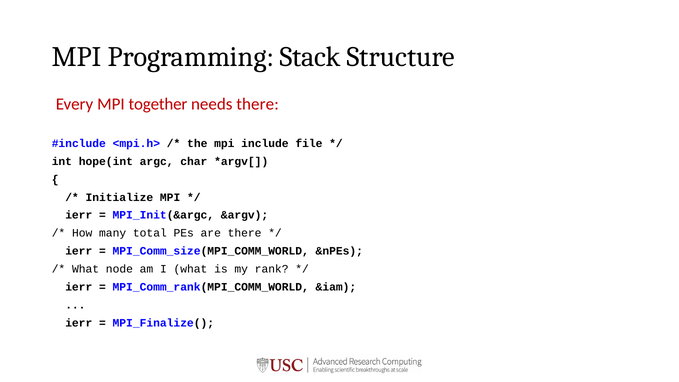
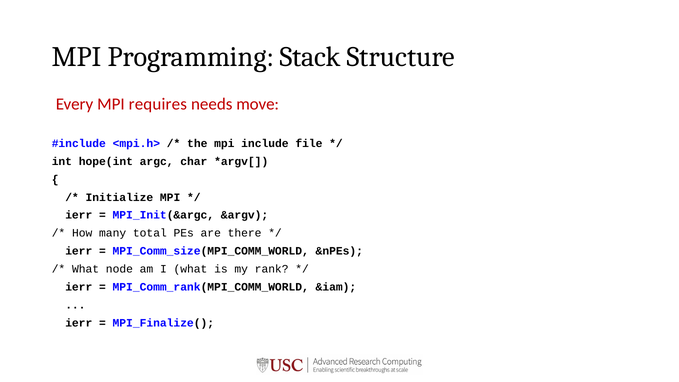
together: together -> requires (158, 104)
needs there: there -> move (258, 104)
